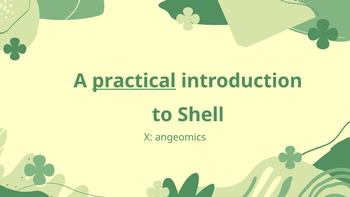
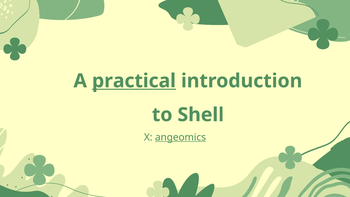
angeomics underline: none -> present (181, 137)
